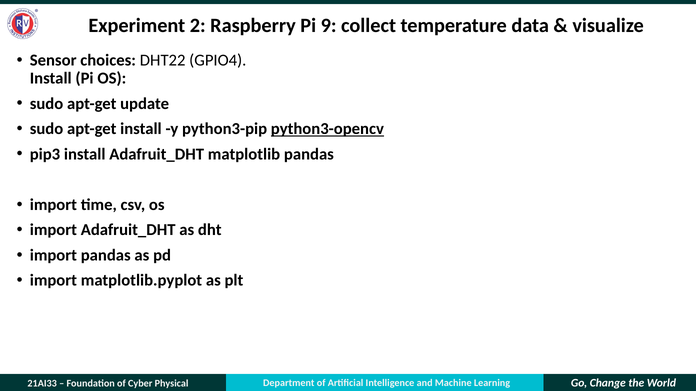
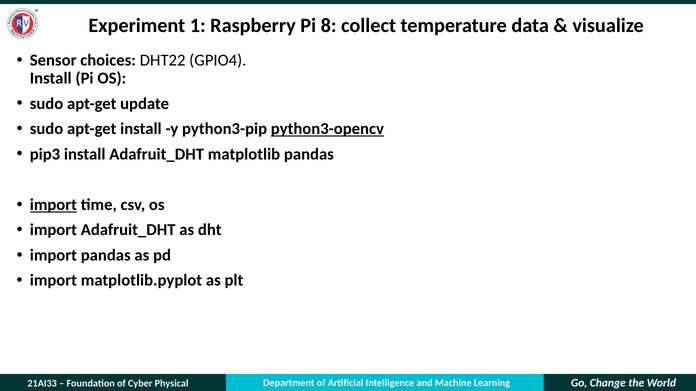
2: 2 -> 1 (198, 26)
9: 9 -> 8 (329, 26)
import underline: none -> present (53, 205)
